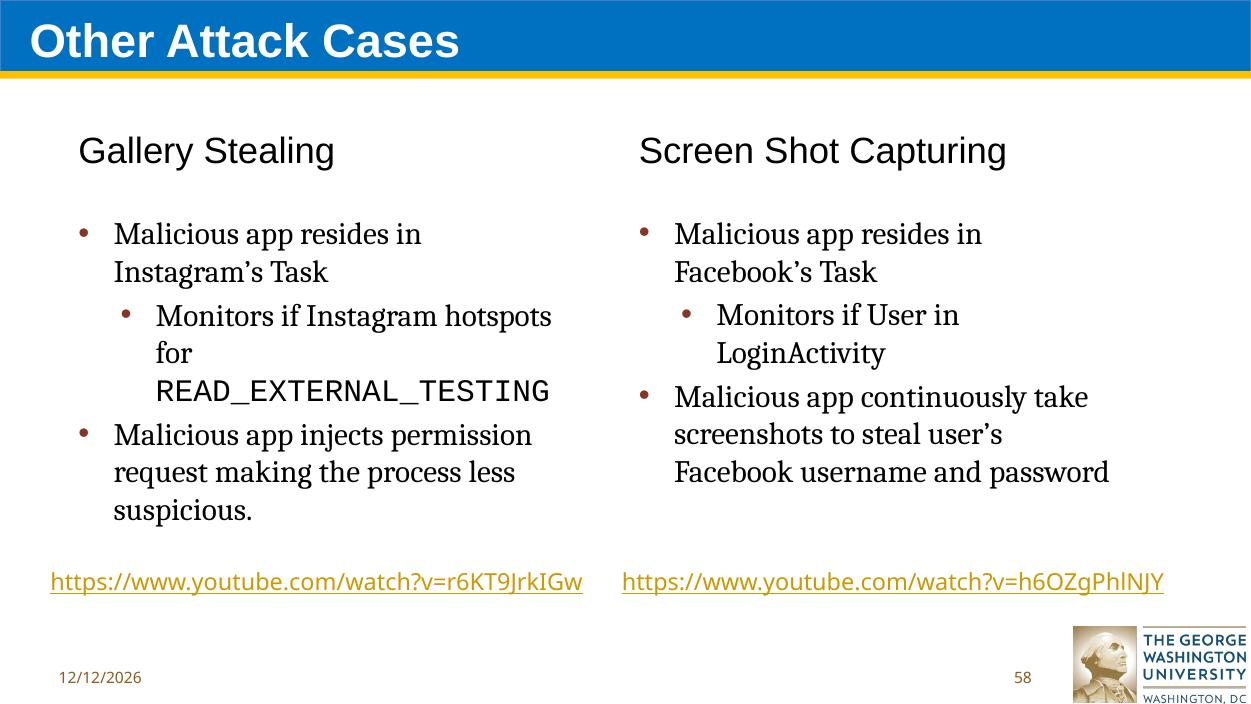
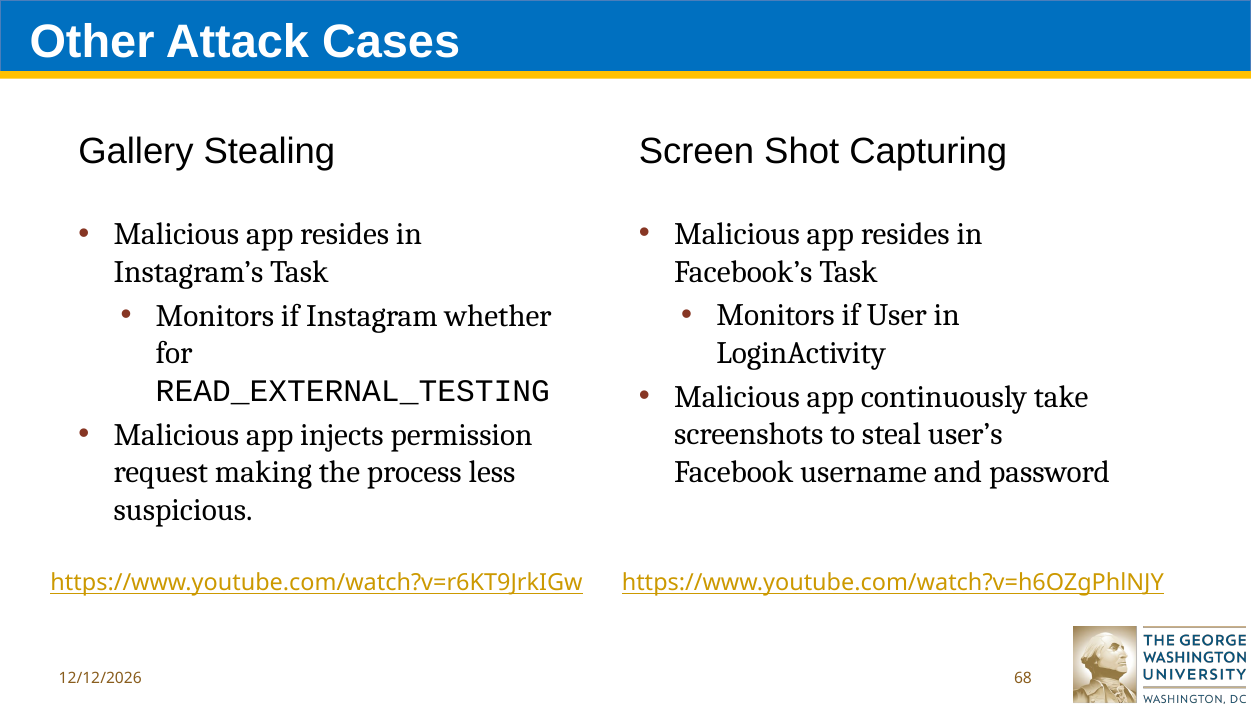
hotspots: hotspots -> whether (498, 316)
58: 58 -> 68 (1023, 678)
